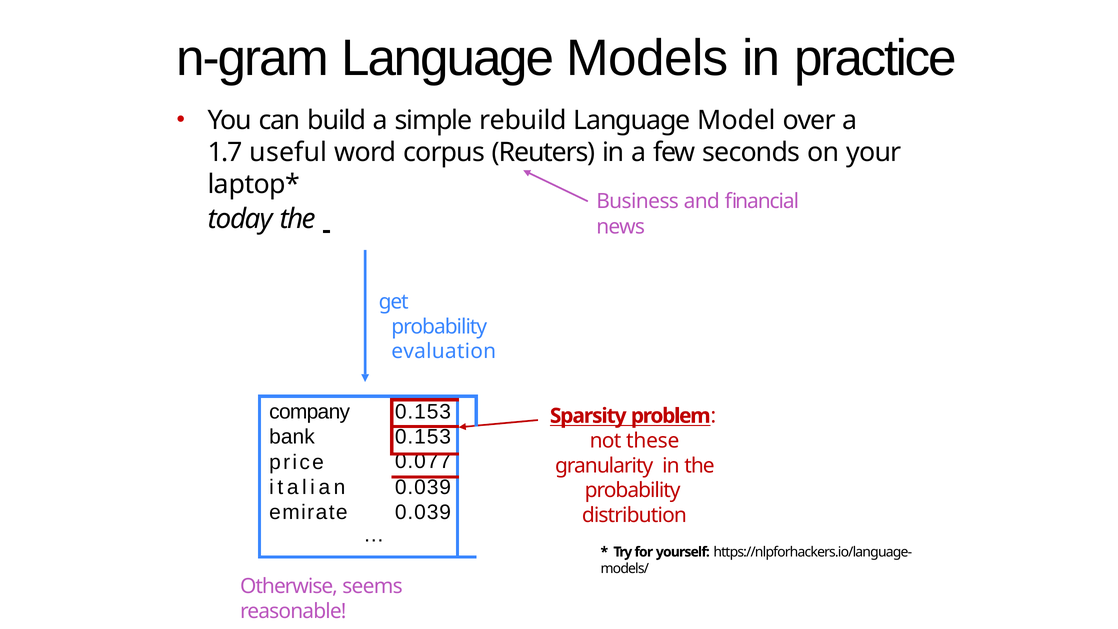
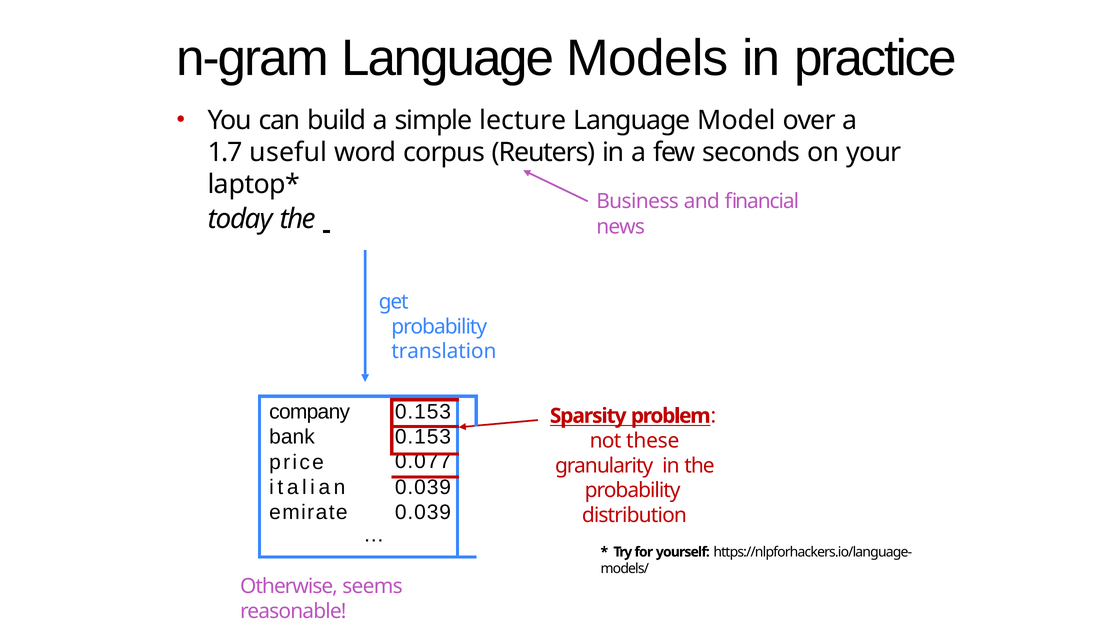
rebuild: rebuild -> lecture (523, 121)
evaluation: evaluation -> translation (444, 351)
